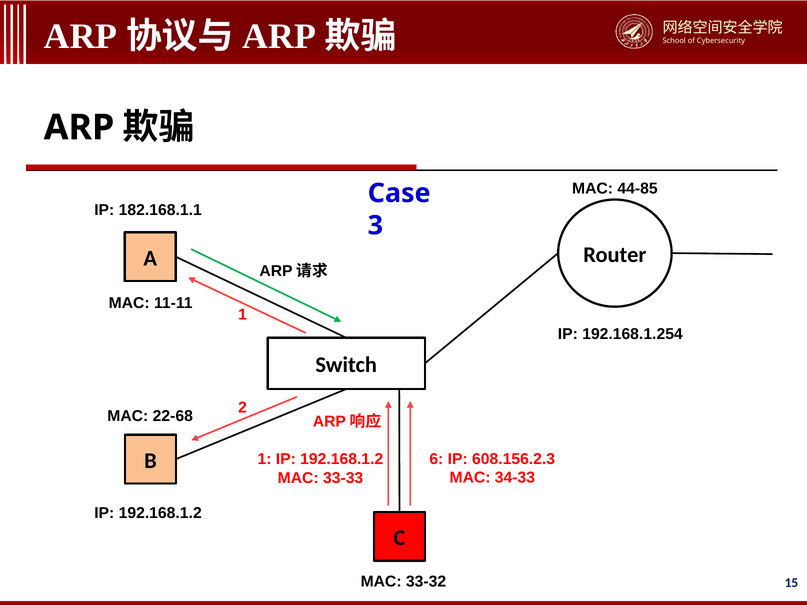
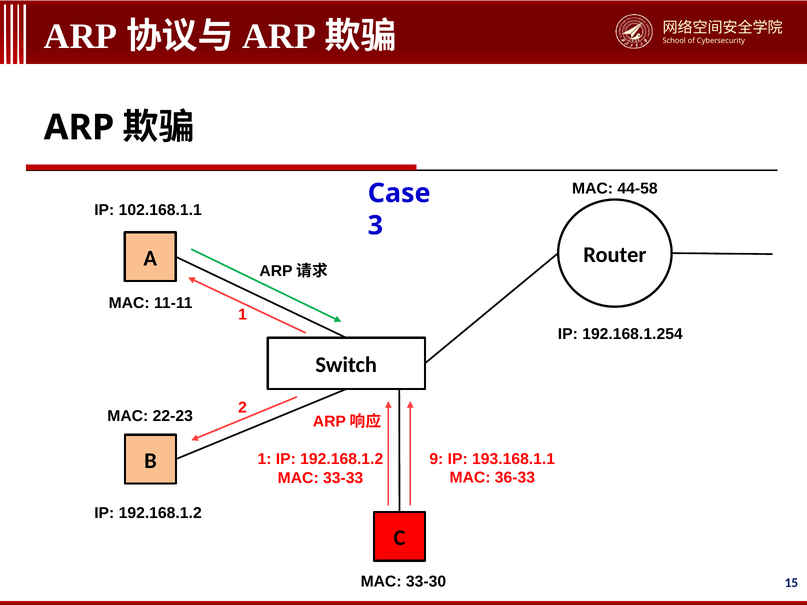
44-85: 44-85 -> 44-58 (638, 189)
182.168.1.1: 182.168.1.1 -> 102.168.1.1 (160, 210)
22-68: 22-68 -> 22-23 (173, 416)
6: 6 -> 9 (436, 459)
608.156.2.3: 608.156.2.3 -> 193.168.1.1 (514, 459)
34-33: 34-33 -> 36-33 (515, 478)
33-32: 33-32 -> 33-30 (426, 582)
